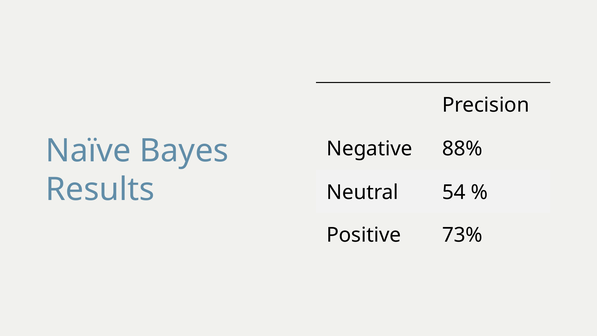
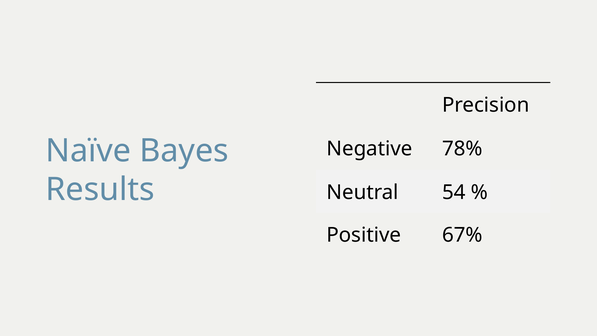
88%: 88% -> 78% (462, 149)
73%: 73% -> 67% (462, 235)
